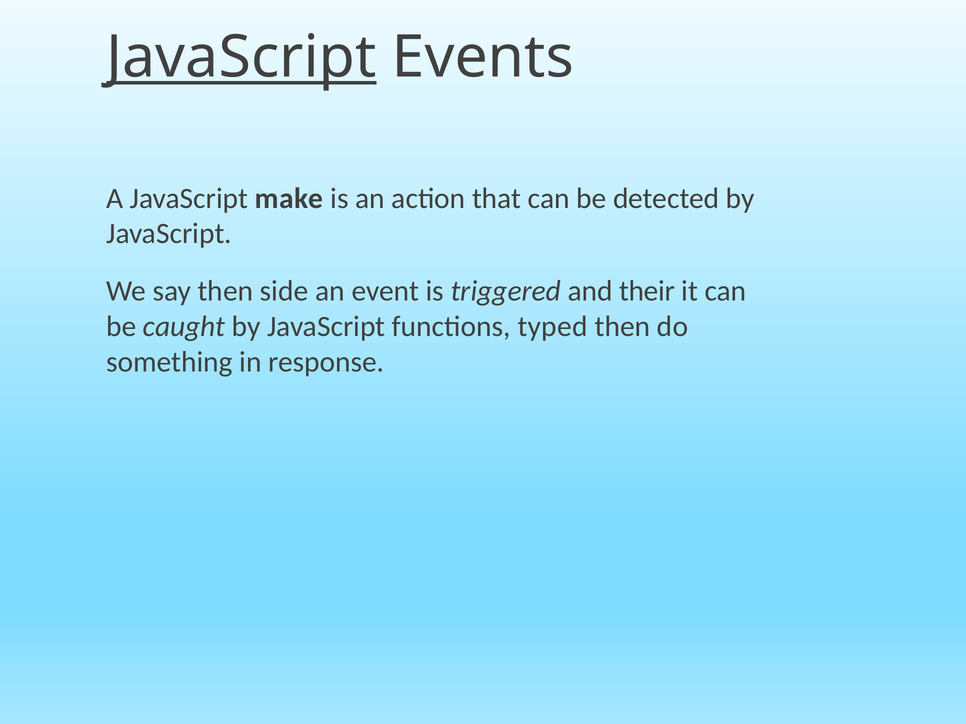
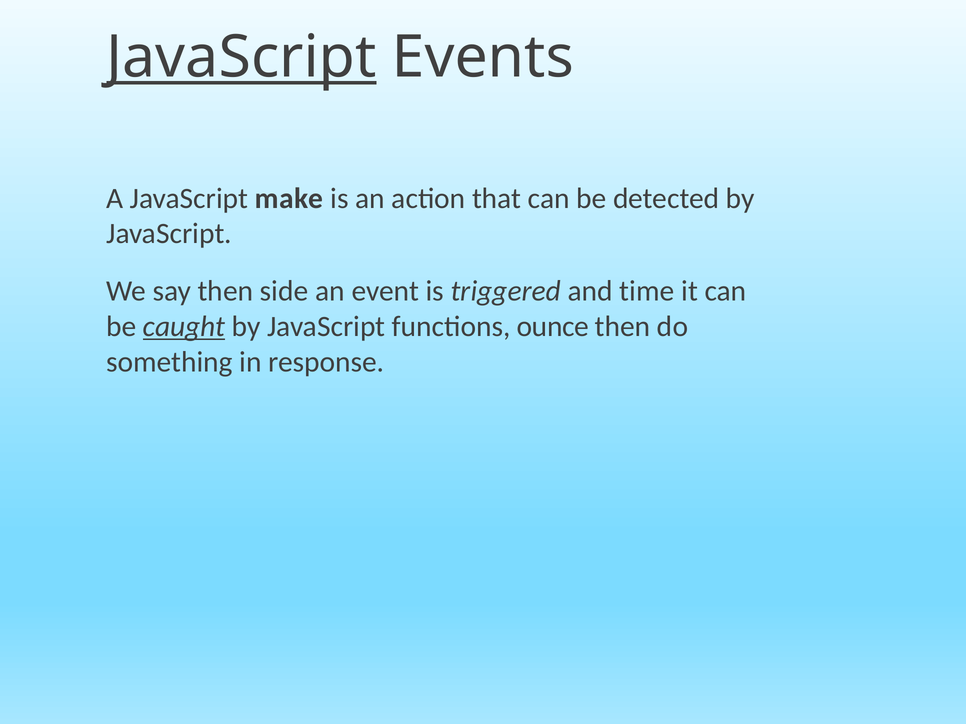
their: their -> time (647, 291)
caught underline: none -> present (184, 327)
typed: typed -> ounce (553, 327)
